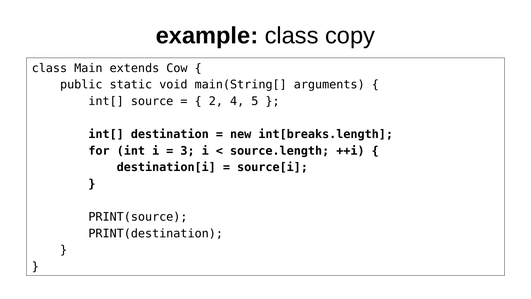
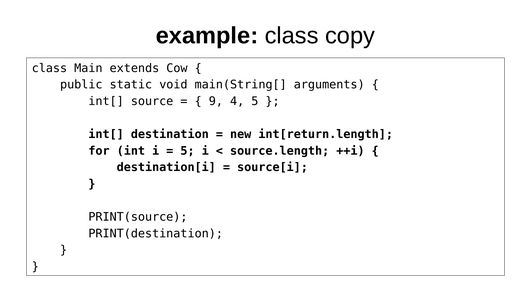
2: 2 -> 9 (216, 101)
int[breaks.length: int[breaks.length -> int[return.length (326, 134)
3: 3 -> 5 (188, 151)
